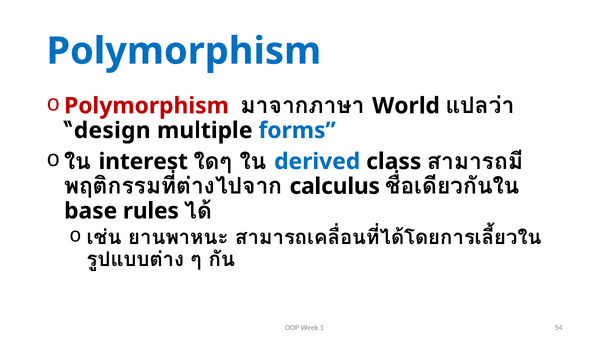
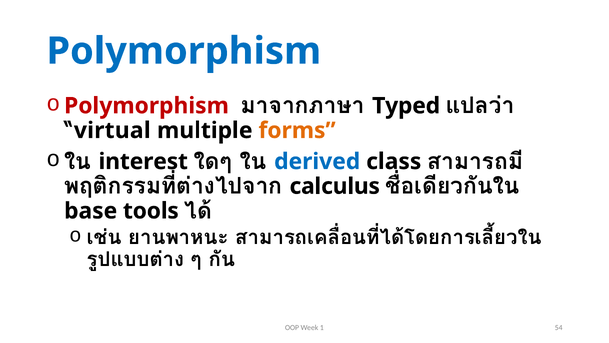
World: World -> Typed (406, 106)
design: design -> virtual (112, 130)
forms colour: blue -> orange (297, 130)
rules: rules -> tools (151, 211)
